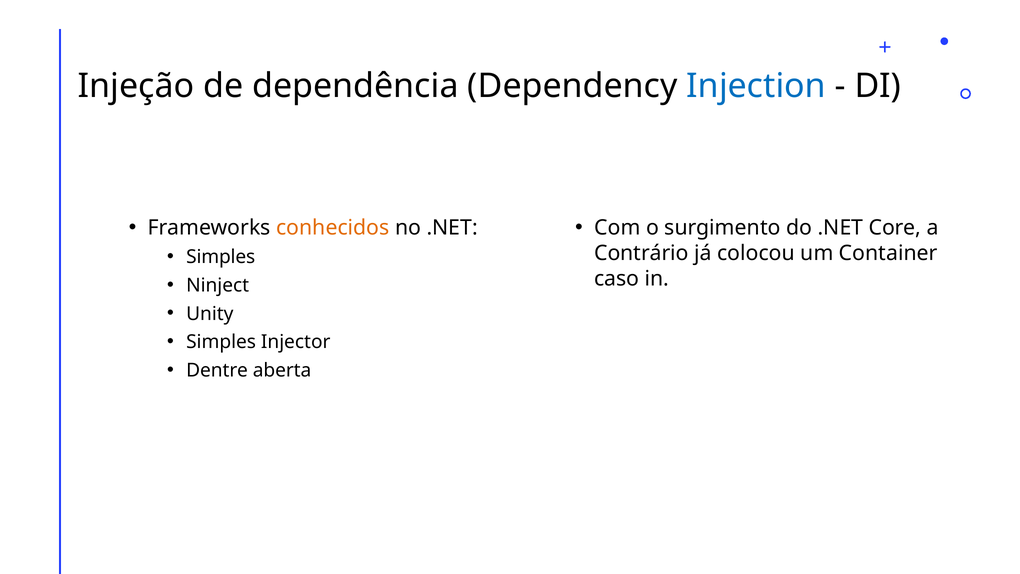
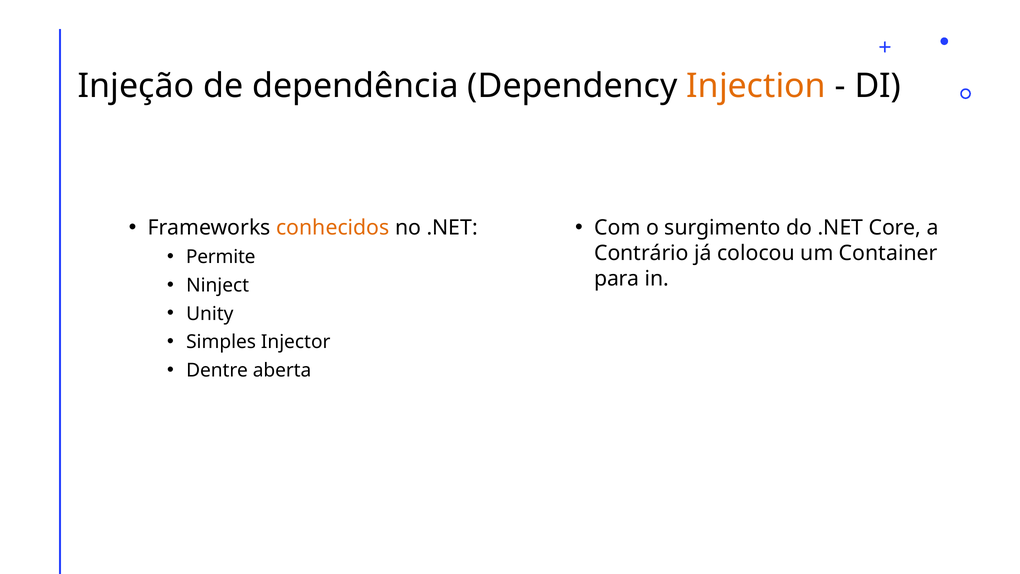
Injection colour: blue -> orange (756, 86)
Simples: Simples -> Permite (221, 257)
caso: caso -> para (617, 279)
